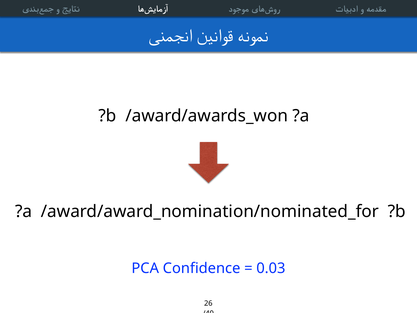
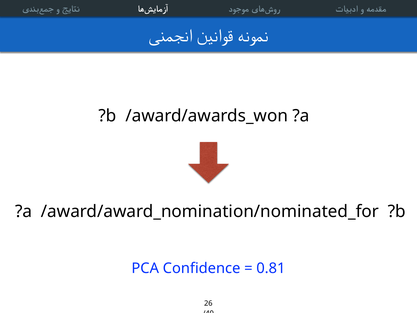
0.03: 0.03 -> 0.81 (271, 268)
